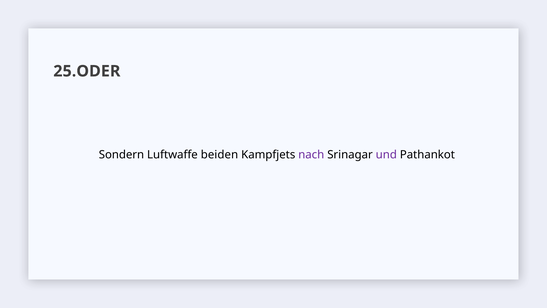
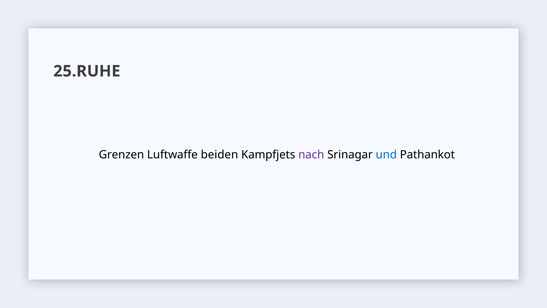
25.ODER: 25.ODER -> 25.RUHE (87, 71)
Sondern: Sondern -> Grenzen (121, 155)
und colour: purple -> blue (386, 155)
